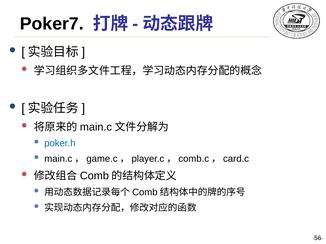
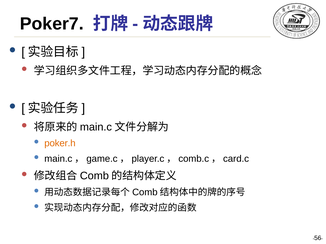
poker.h colour: blue -> orange (60, 144)
